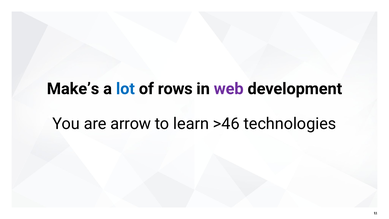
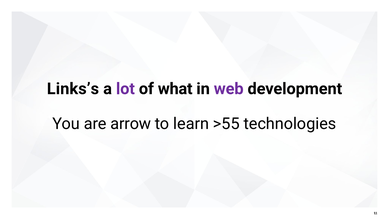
Make’s: Make’s -> Links’s (73, 89)
lot colour: blue -> purple (125, 89)
rows: rows -> what (175, 89)
>46: >46 -> >55 (226, 124)
